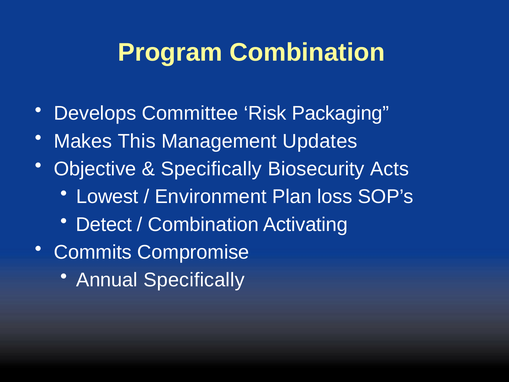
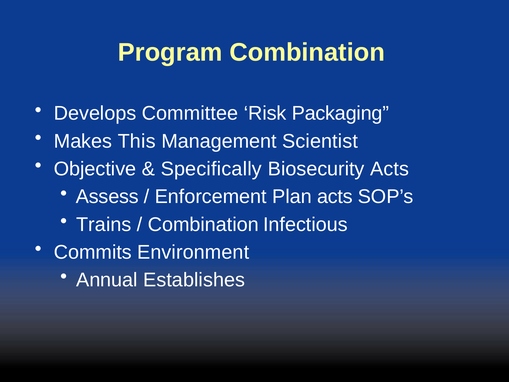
Updates: Updates -> Scientist (320, 141)
Lowest: Lowest -> Assess (107, 197)
Environment: Environment -> Enforcement (211, 197)
Plan loss: loss -> acts (335, 197)
Detect: Detect -> Trains (104, 224)
Activating: Activating -> Infectious (305, 224)
Compromise: Compromise -> Environment (193, 252)
Annual Specifically: Specifically -> Establishes (194, 280)
